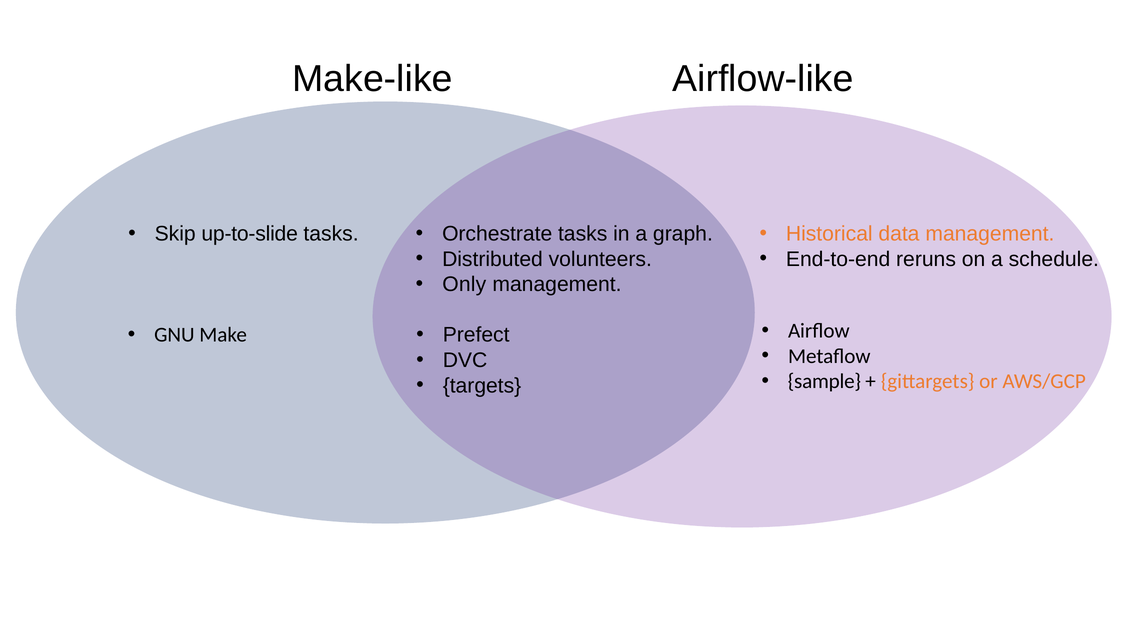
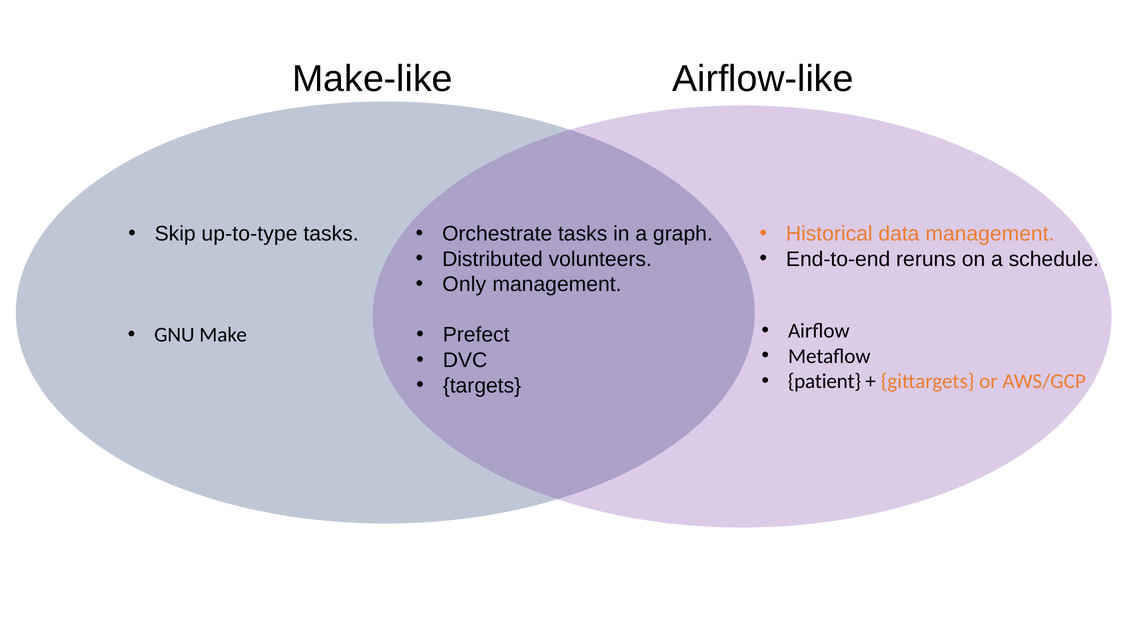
up-to-slide: up-to-slide -> up-to-type (250, 234)
sample: sample -> patient (824, 382)
